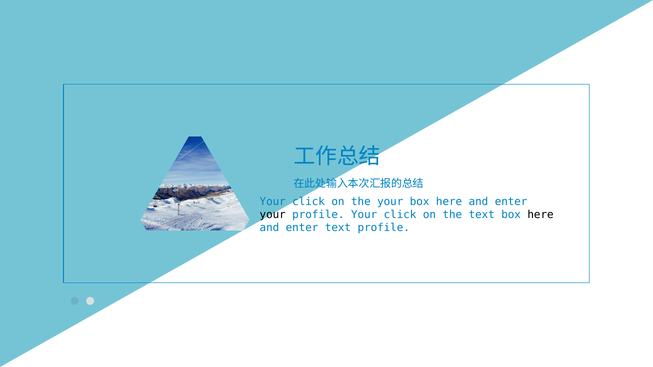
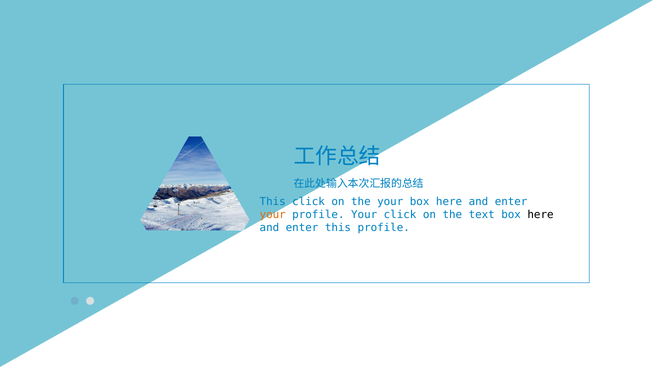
Your: Your -> This (273, 202)
your colour: black -> orange (273, 215)
enter text: text -> this (338, 228)
